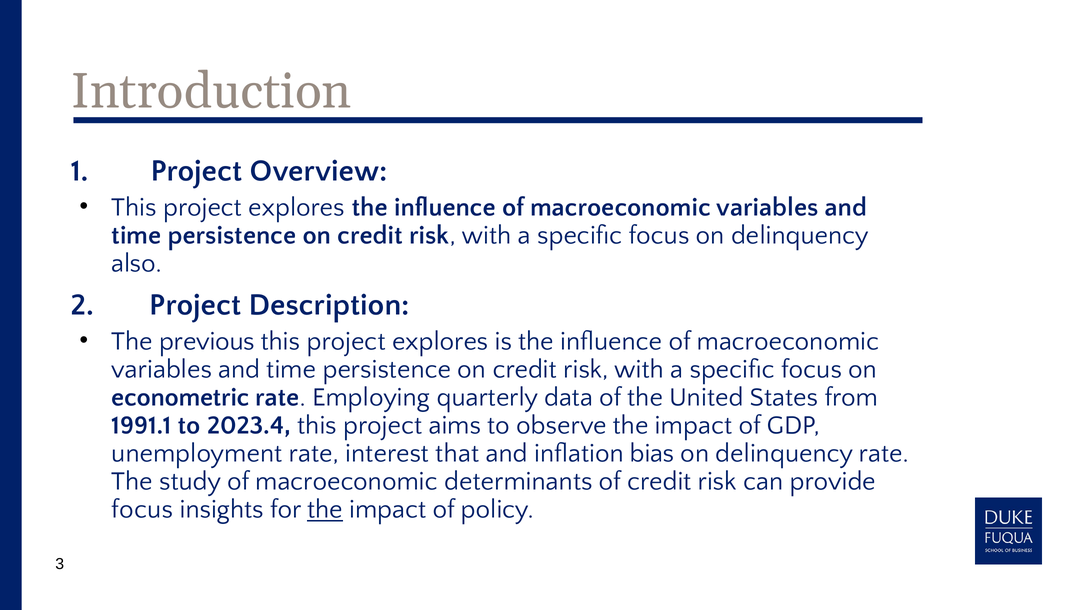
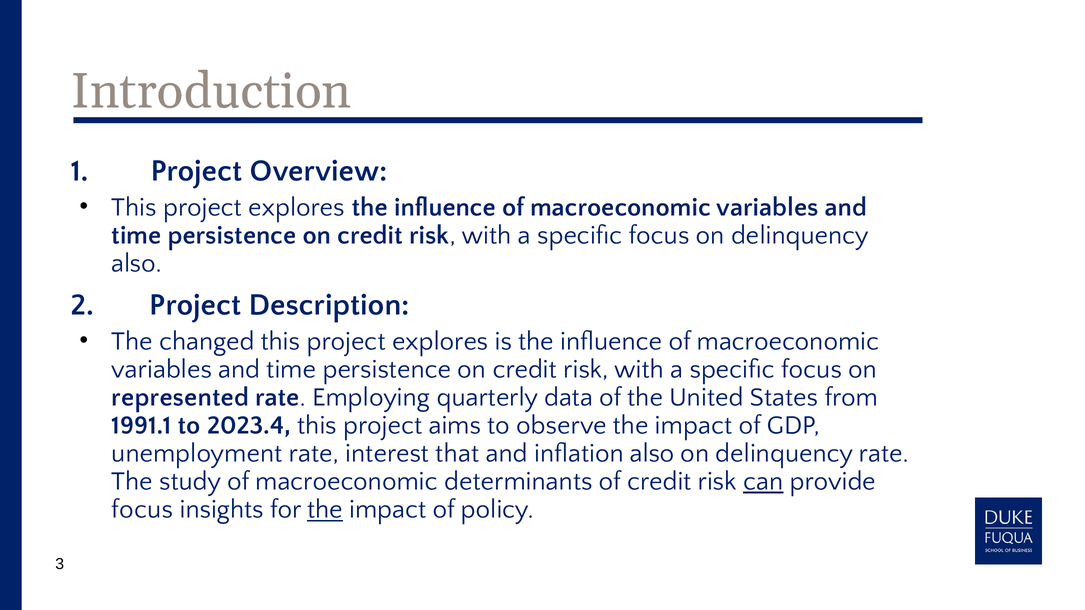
previous: previous -> changed (207, 341)
econometric: econometric -> represented (180, 397)
inflation bias: bias -> also (652, 453)
can underline: none -> present (763, 482)
